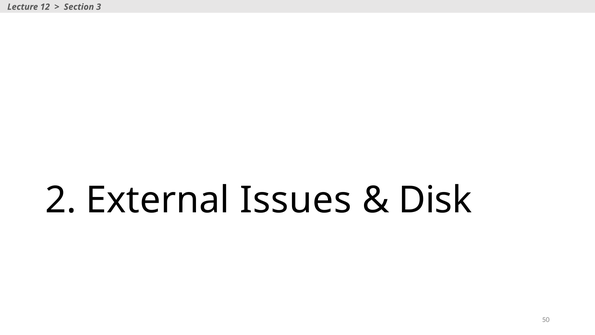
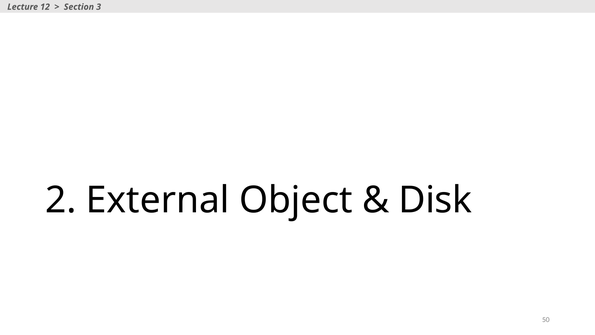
Issues: Issues -> Object (296, 200)
